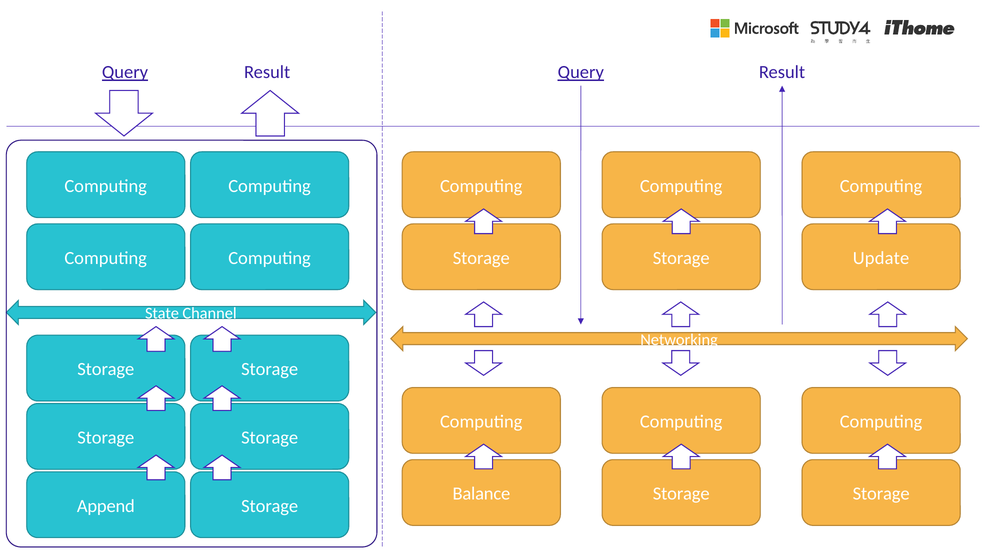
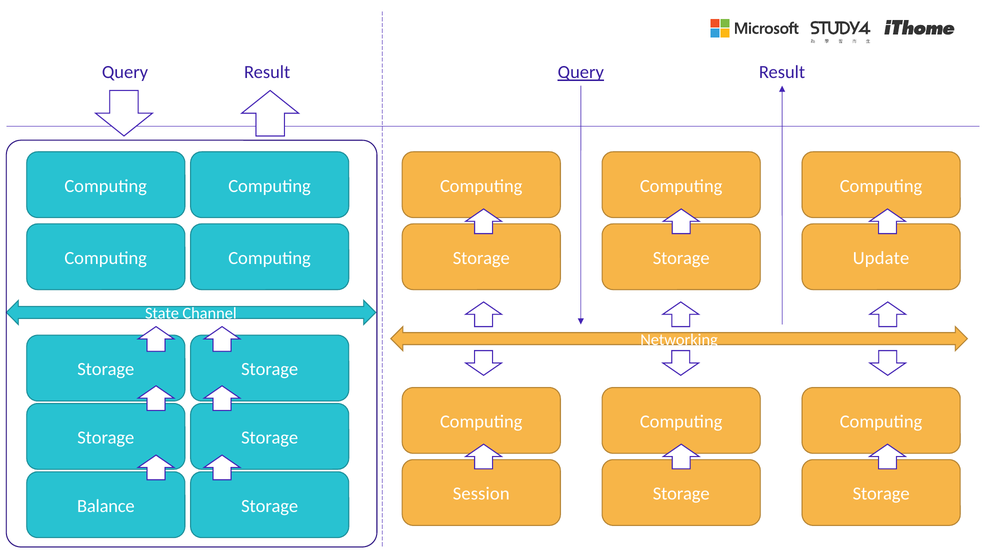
Query underline: present -> none (125, 72)
Balance: Balance -> Session (481, 494)
Append: Append -> Balance (106, 506)
